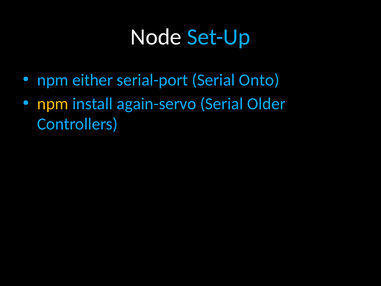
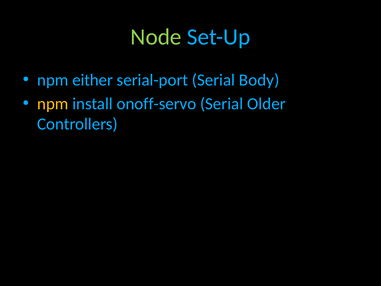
Node colour: white -> light green (156, 37)
Onto: Onto -> Body (259, 80)
again-servo: again-servo -> onoff-servo (156, 104)
